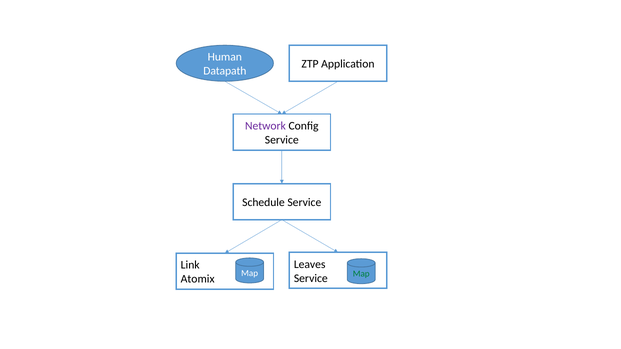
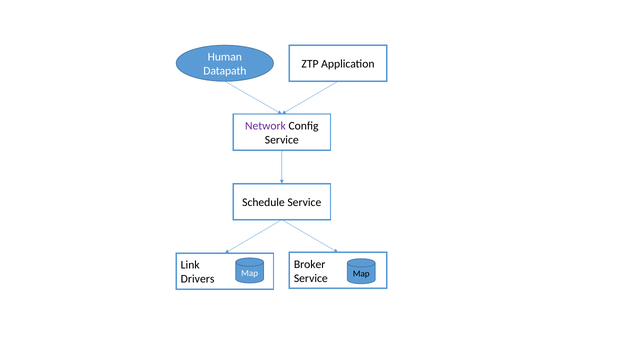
Leaves: Leaves -> Broker (310, 265)
Map colour: green -> black (361, 274)
Atomix: Atomix -> Drivers (198, 279)
